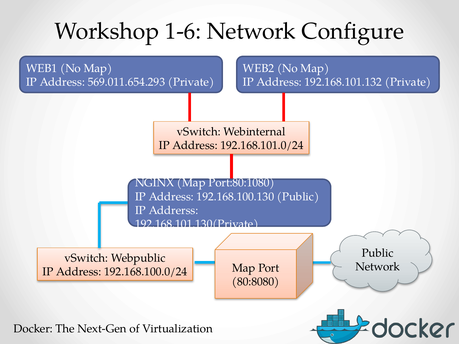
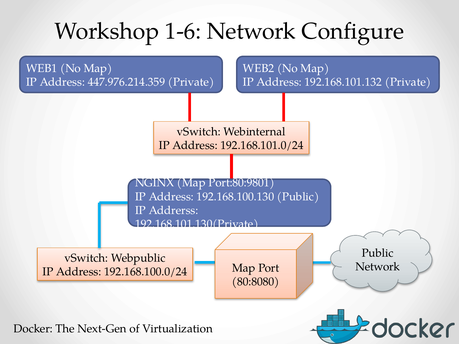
569.011.654.293: 569.011.654.293 -> 447.976.214.359 (126, 82)
Port:80:1080: Port:80:1080 -> Port:80:9801 (242, 183)
